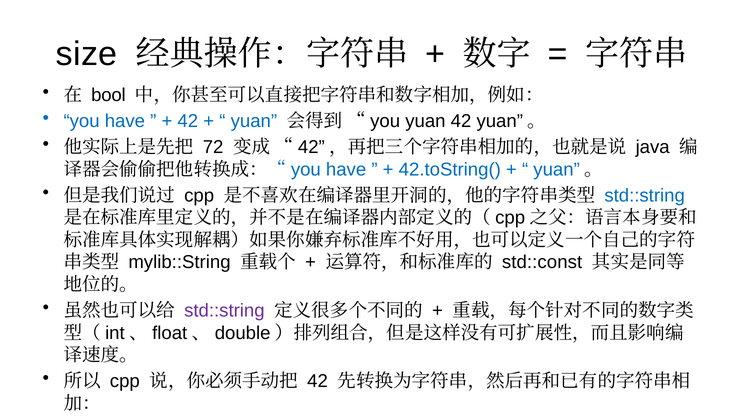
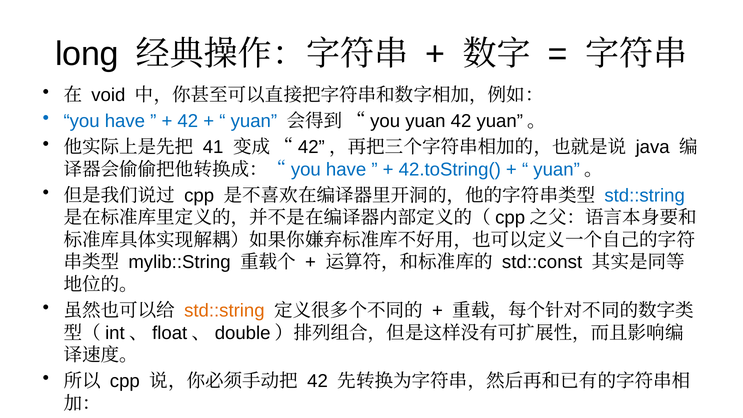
size: size -> long (87, 54)
bool: bool -> void (108, 95)
72: 72 -> 41 (213, 147)
std::string colour: purple -> orange (224, 311)
